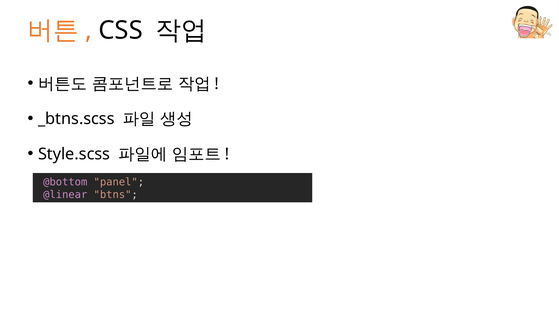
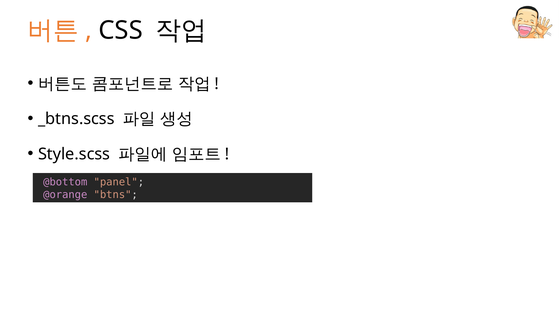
@linear: @linear -> @orange (65, 194)
